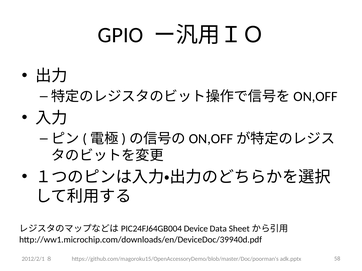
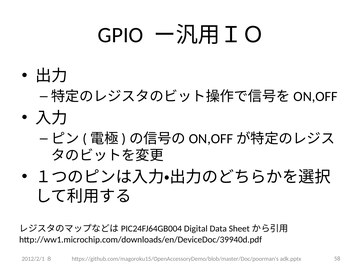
Device: Device -> Digital (196, 229)
